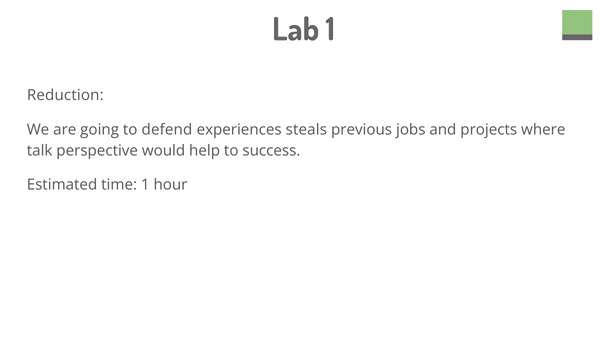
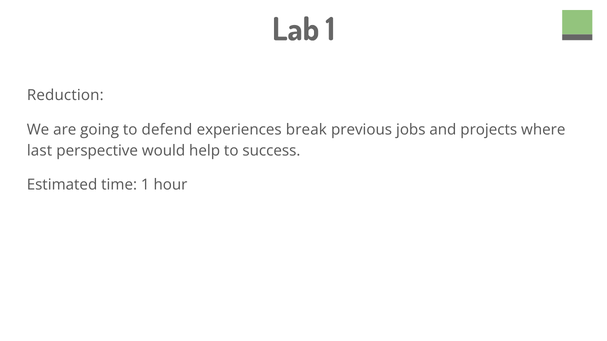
steals: steals -> break (306, 130)
talk: talk -> last (40, 151)
